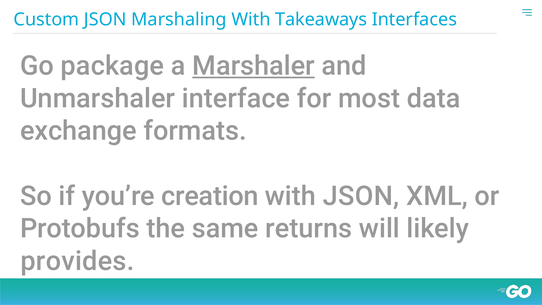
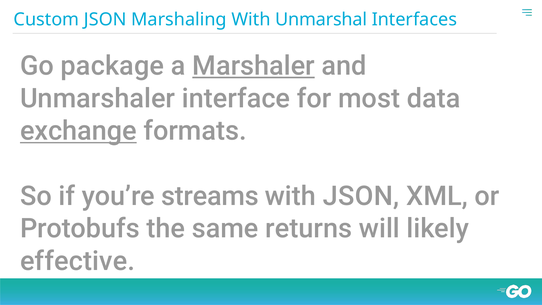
Takeaways: Takeaways -> Unmarshal (321, 20)
exchange underline: none -> present (78, 131)
creation: creation -> streams (210, 196)
provides: provides -> effective (77, 261)
